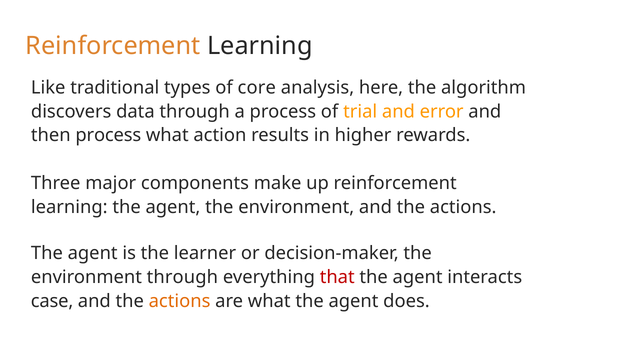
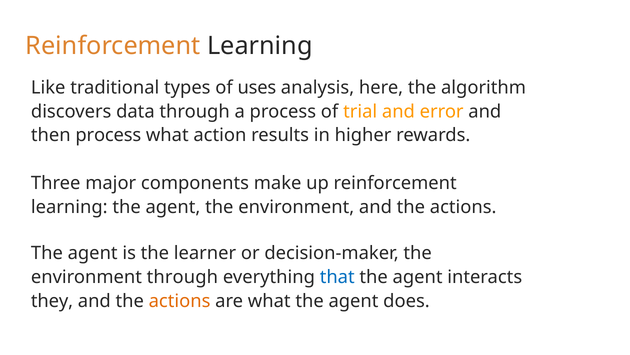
core: core -> uses (257, 87)
that colour: red -> blue (337, 277)
case: case -> they (52, 300)
